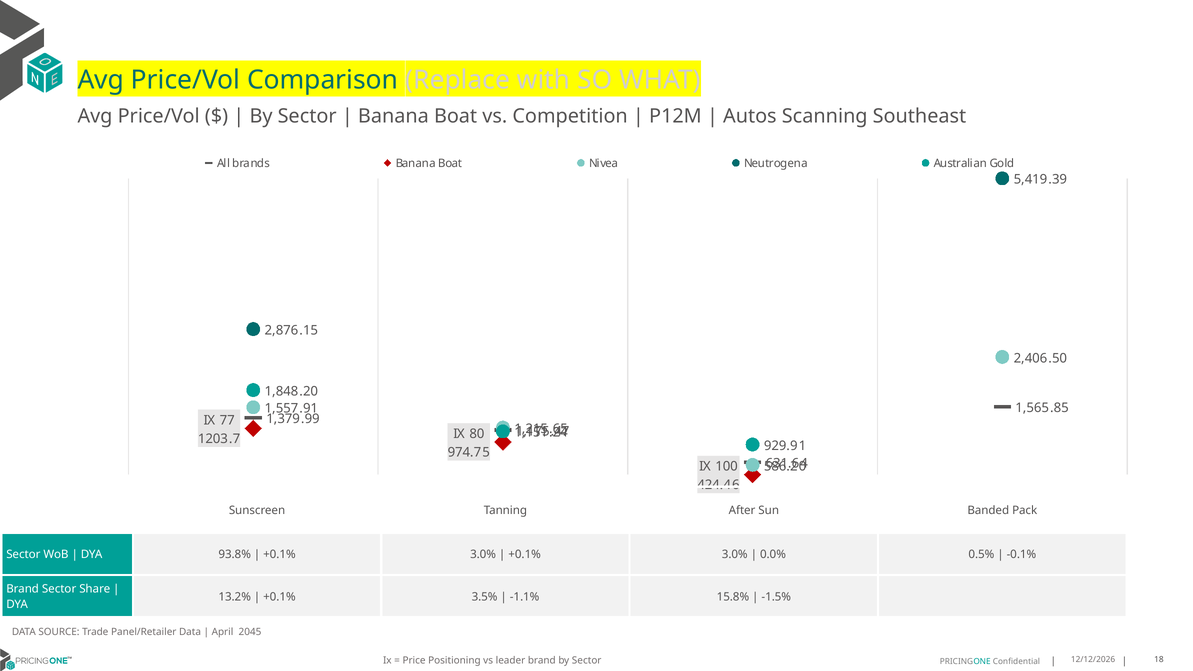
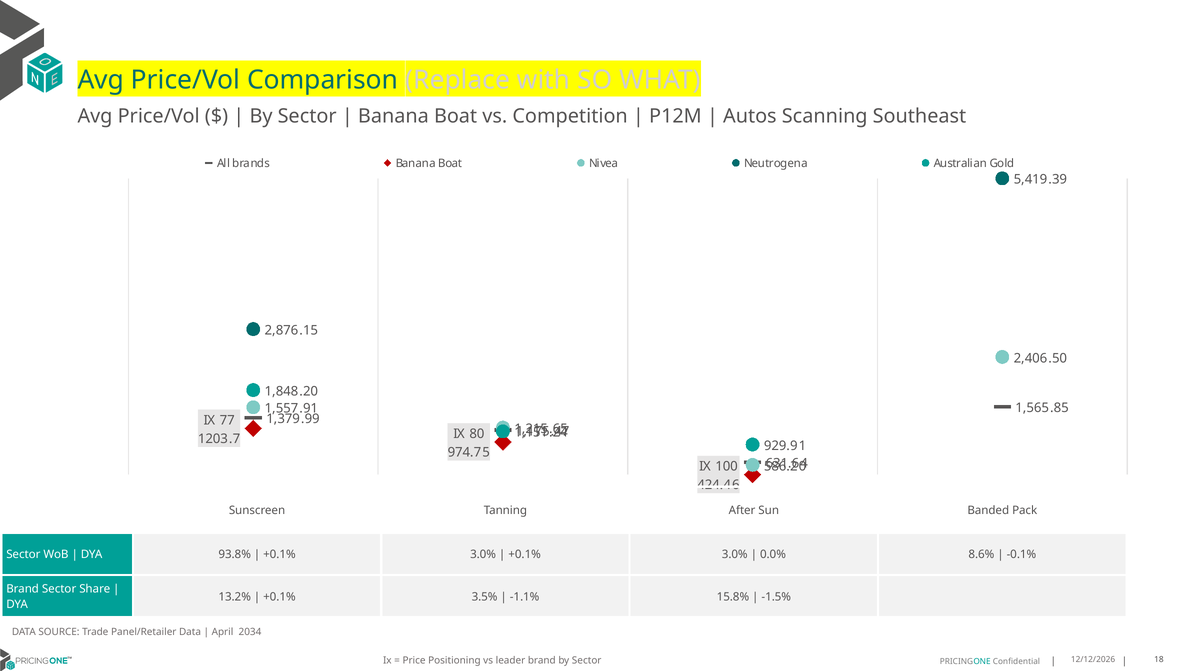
0.5%: 0.5% -> 8.6% (981, 555)
2045: 2045 -> 2034 (250, 632)
